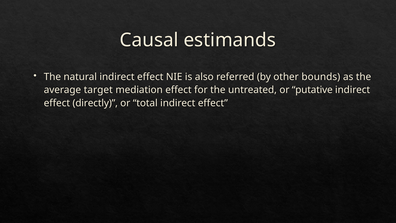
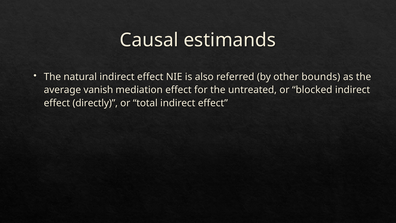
target: target -> vanish (98, 90)
putative: putative -> blocked (312, 90)
